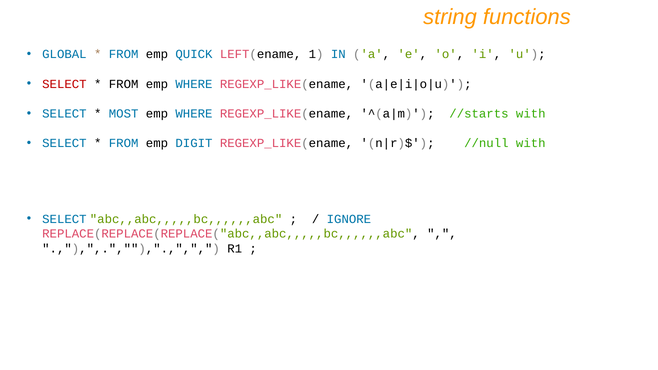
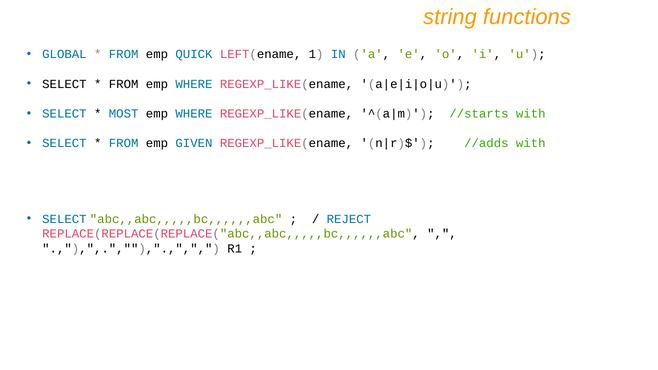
SELECT colour: red -> black (64, 84)
DIGIT: DIGIT -> GIVEN (194, 143)
//null: //null -> //adds (486, 143)
IGNORE: IGNORE -> REJECT (349, 219)
